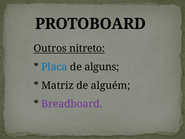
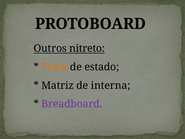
Placa colour: blue -> orange (54, 67)
alguns: alguns -> estado (102, 67)
alguém: alguém -> interna (111, 85)
